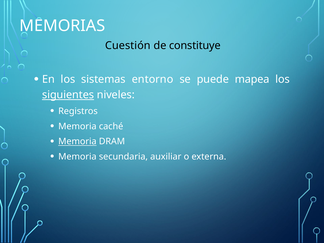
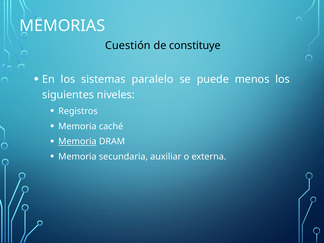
entorno: entorno -> paralelo (153, 79)
mapea: mapea -> menos (252, 79)
siguientes underline: present -> none (68, 95)
